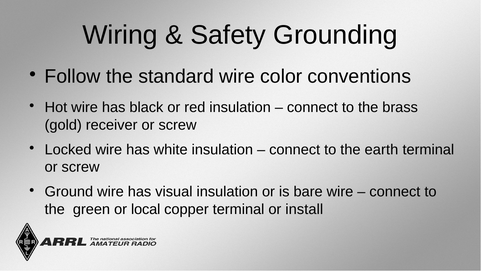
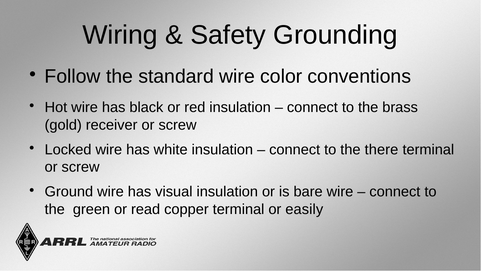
earth: earth -> there (381, 149)
local: local -> read (146, 209)
install: install -> easily (304, 209)
